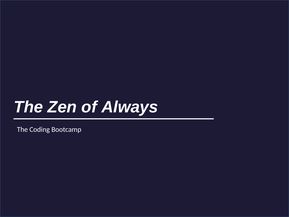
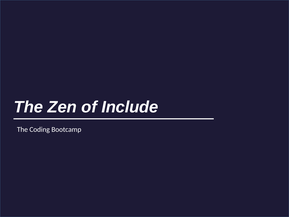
Always: Always -> Include (130, 107)
